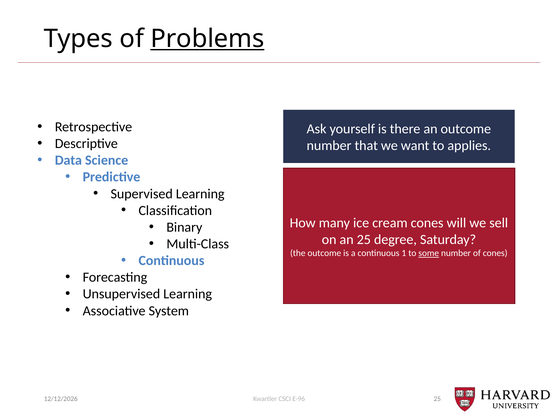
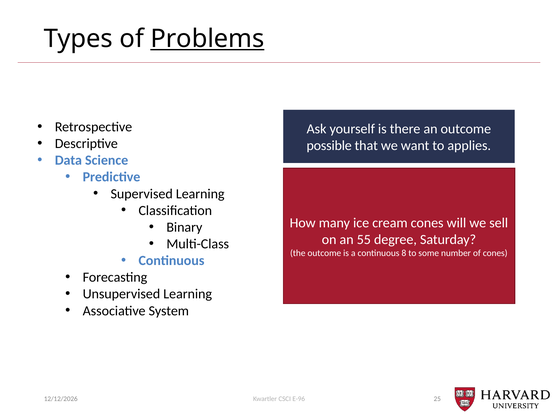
number: number -> possible (329, 146)
an 25: 25 -> 55 (364, 240)
1: 1 -> 8 (404, 254)
some underline: present -> none (429, 254)
